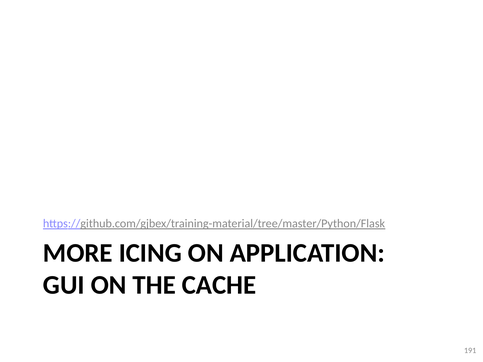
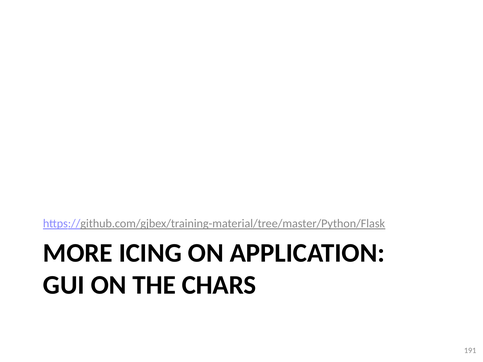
CACHE: CACHE -> CHARS (219, 285)
